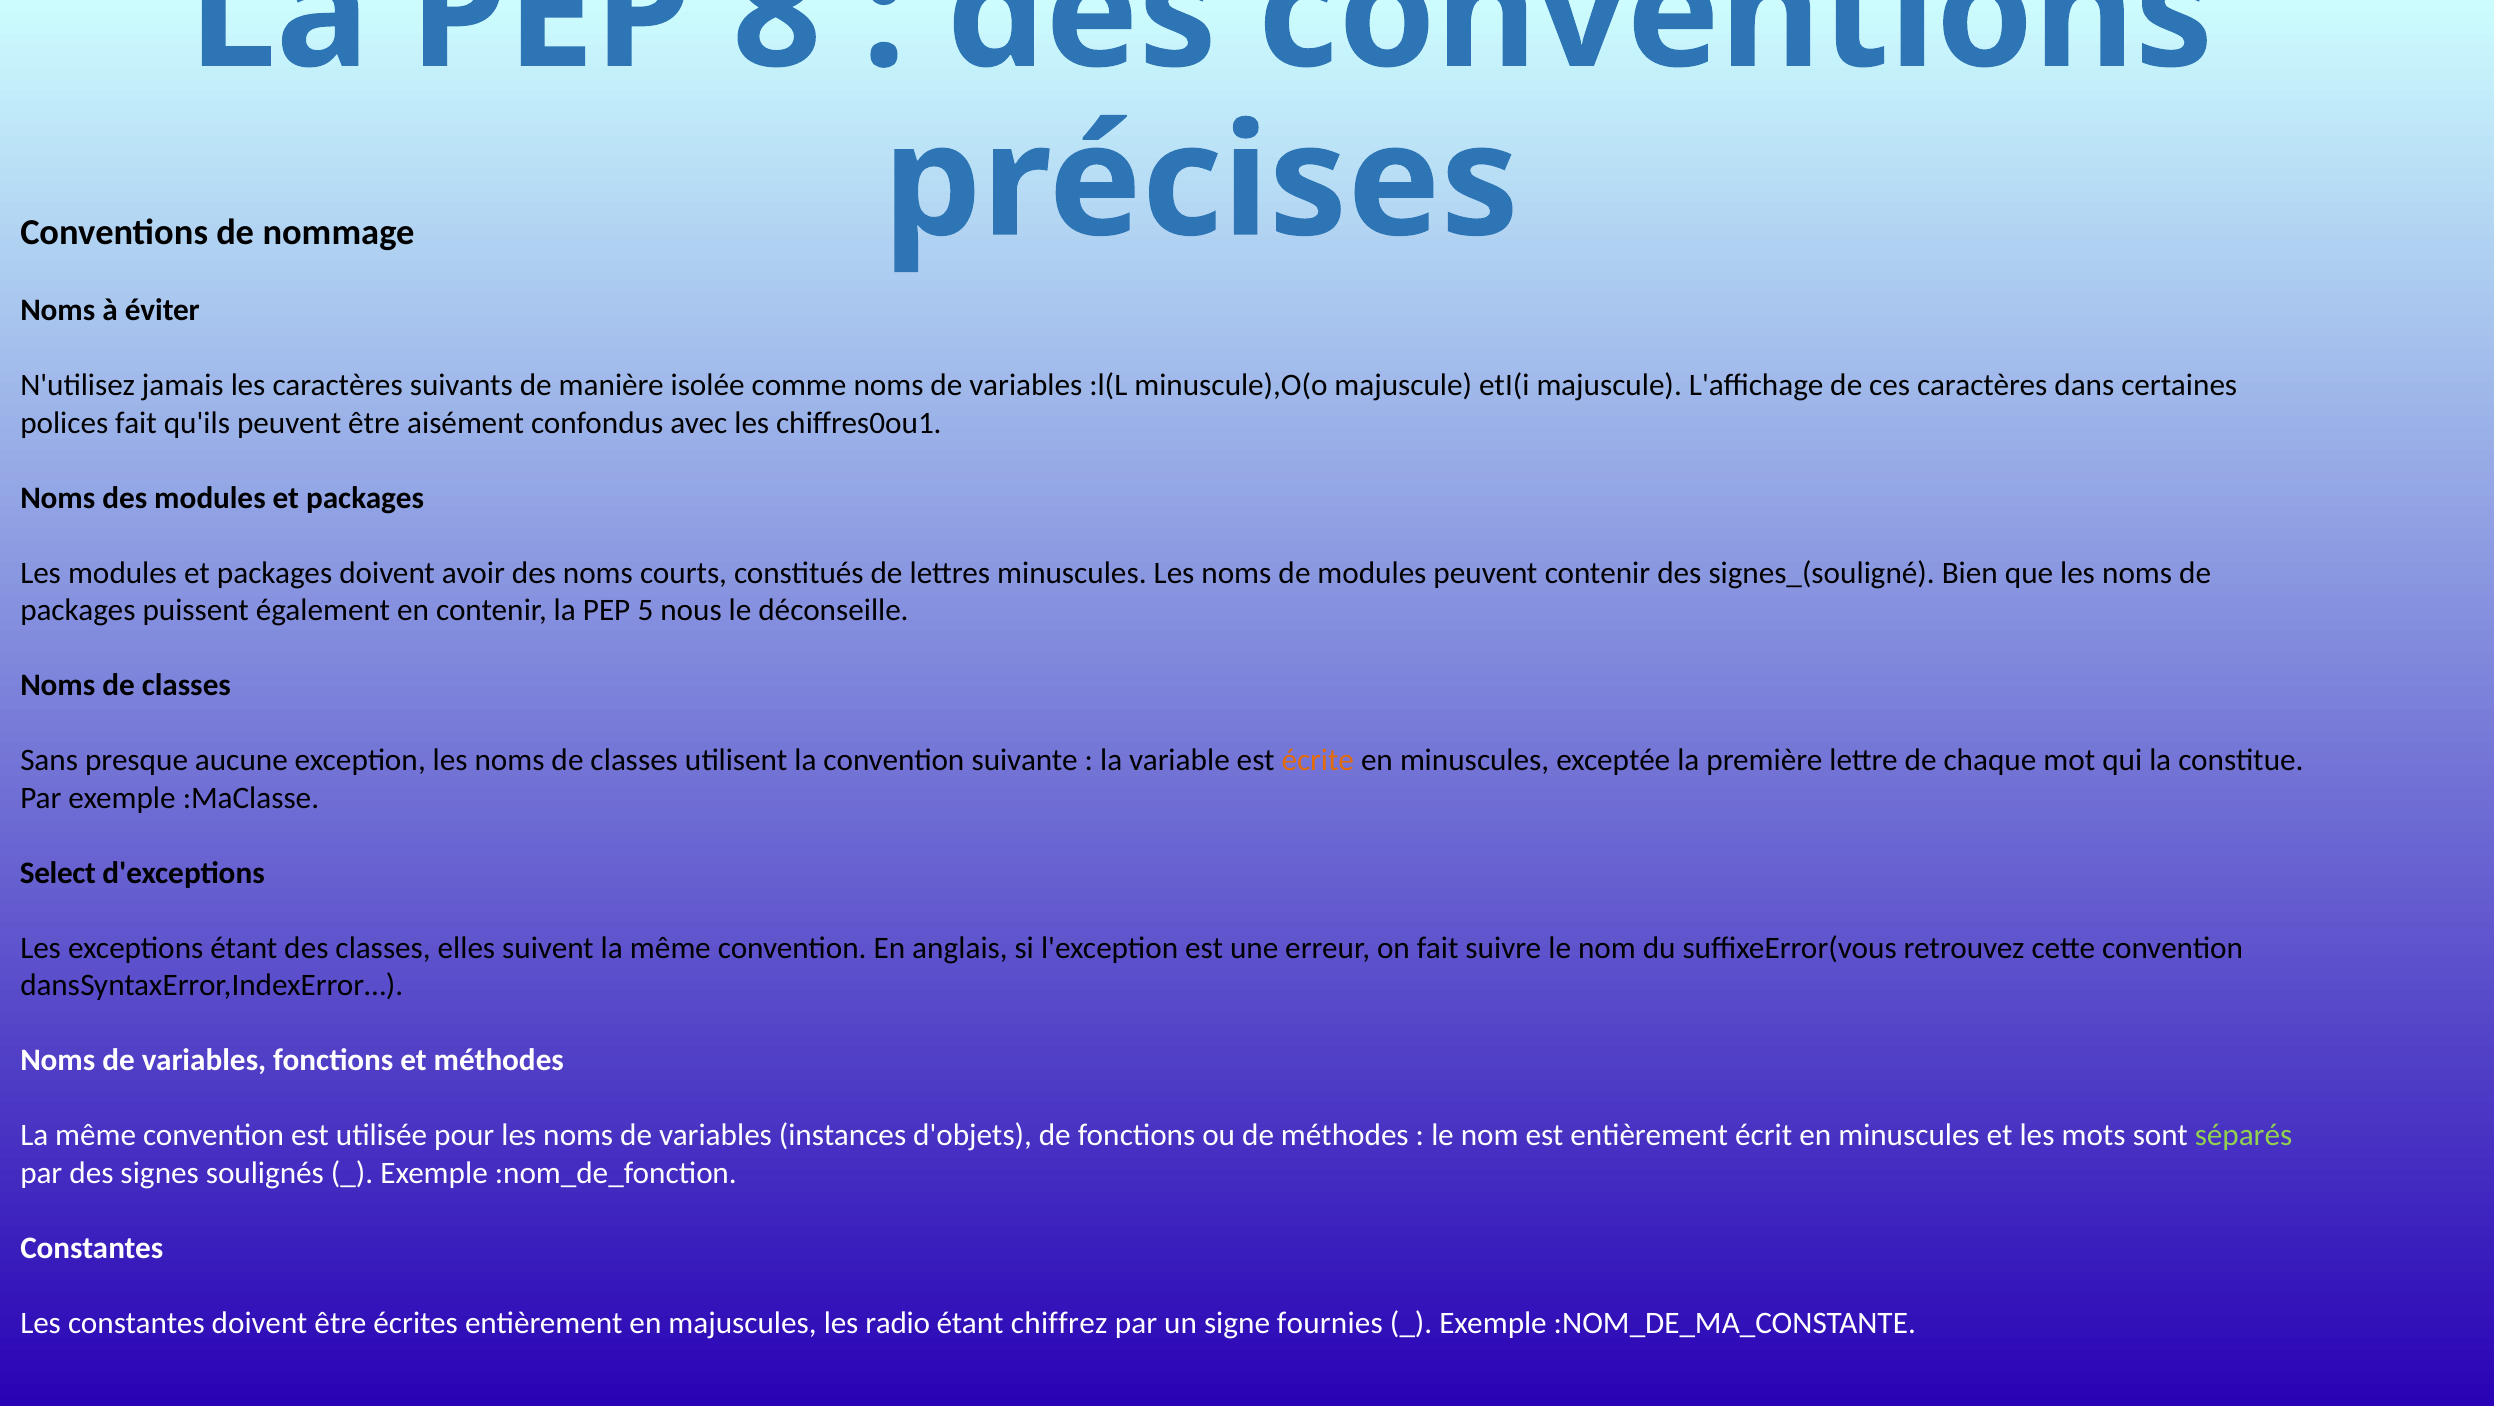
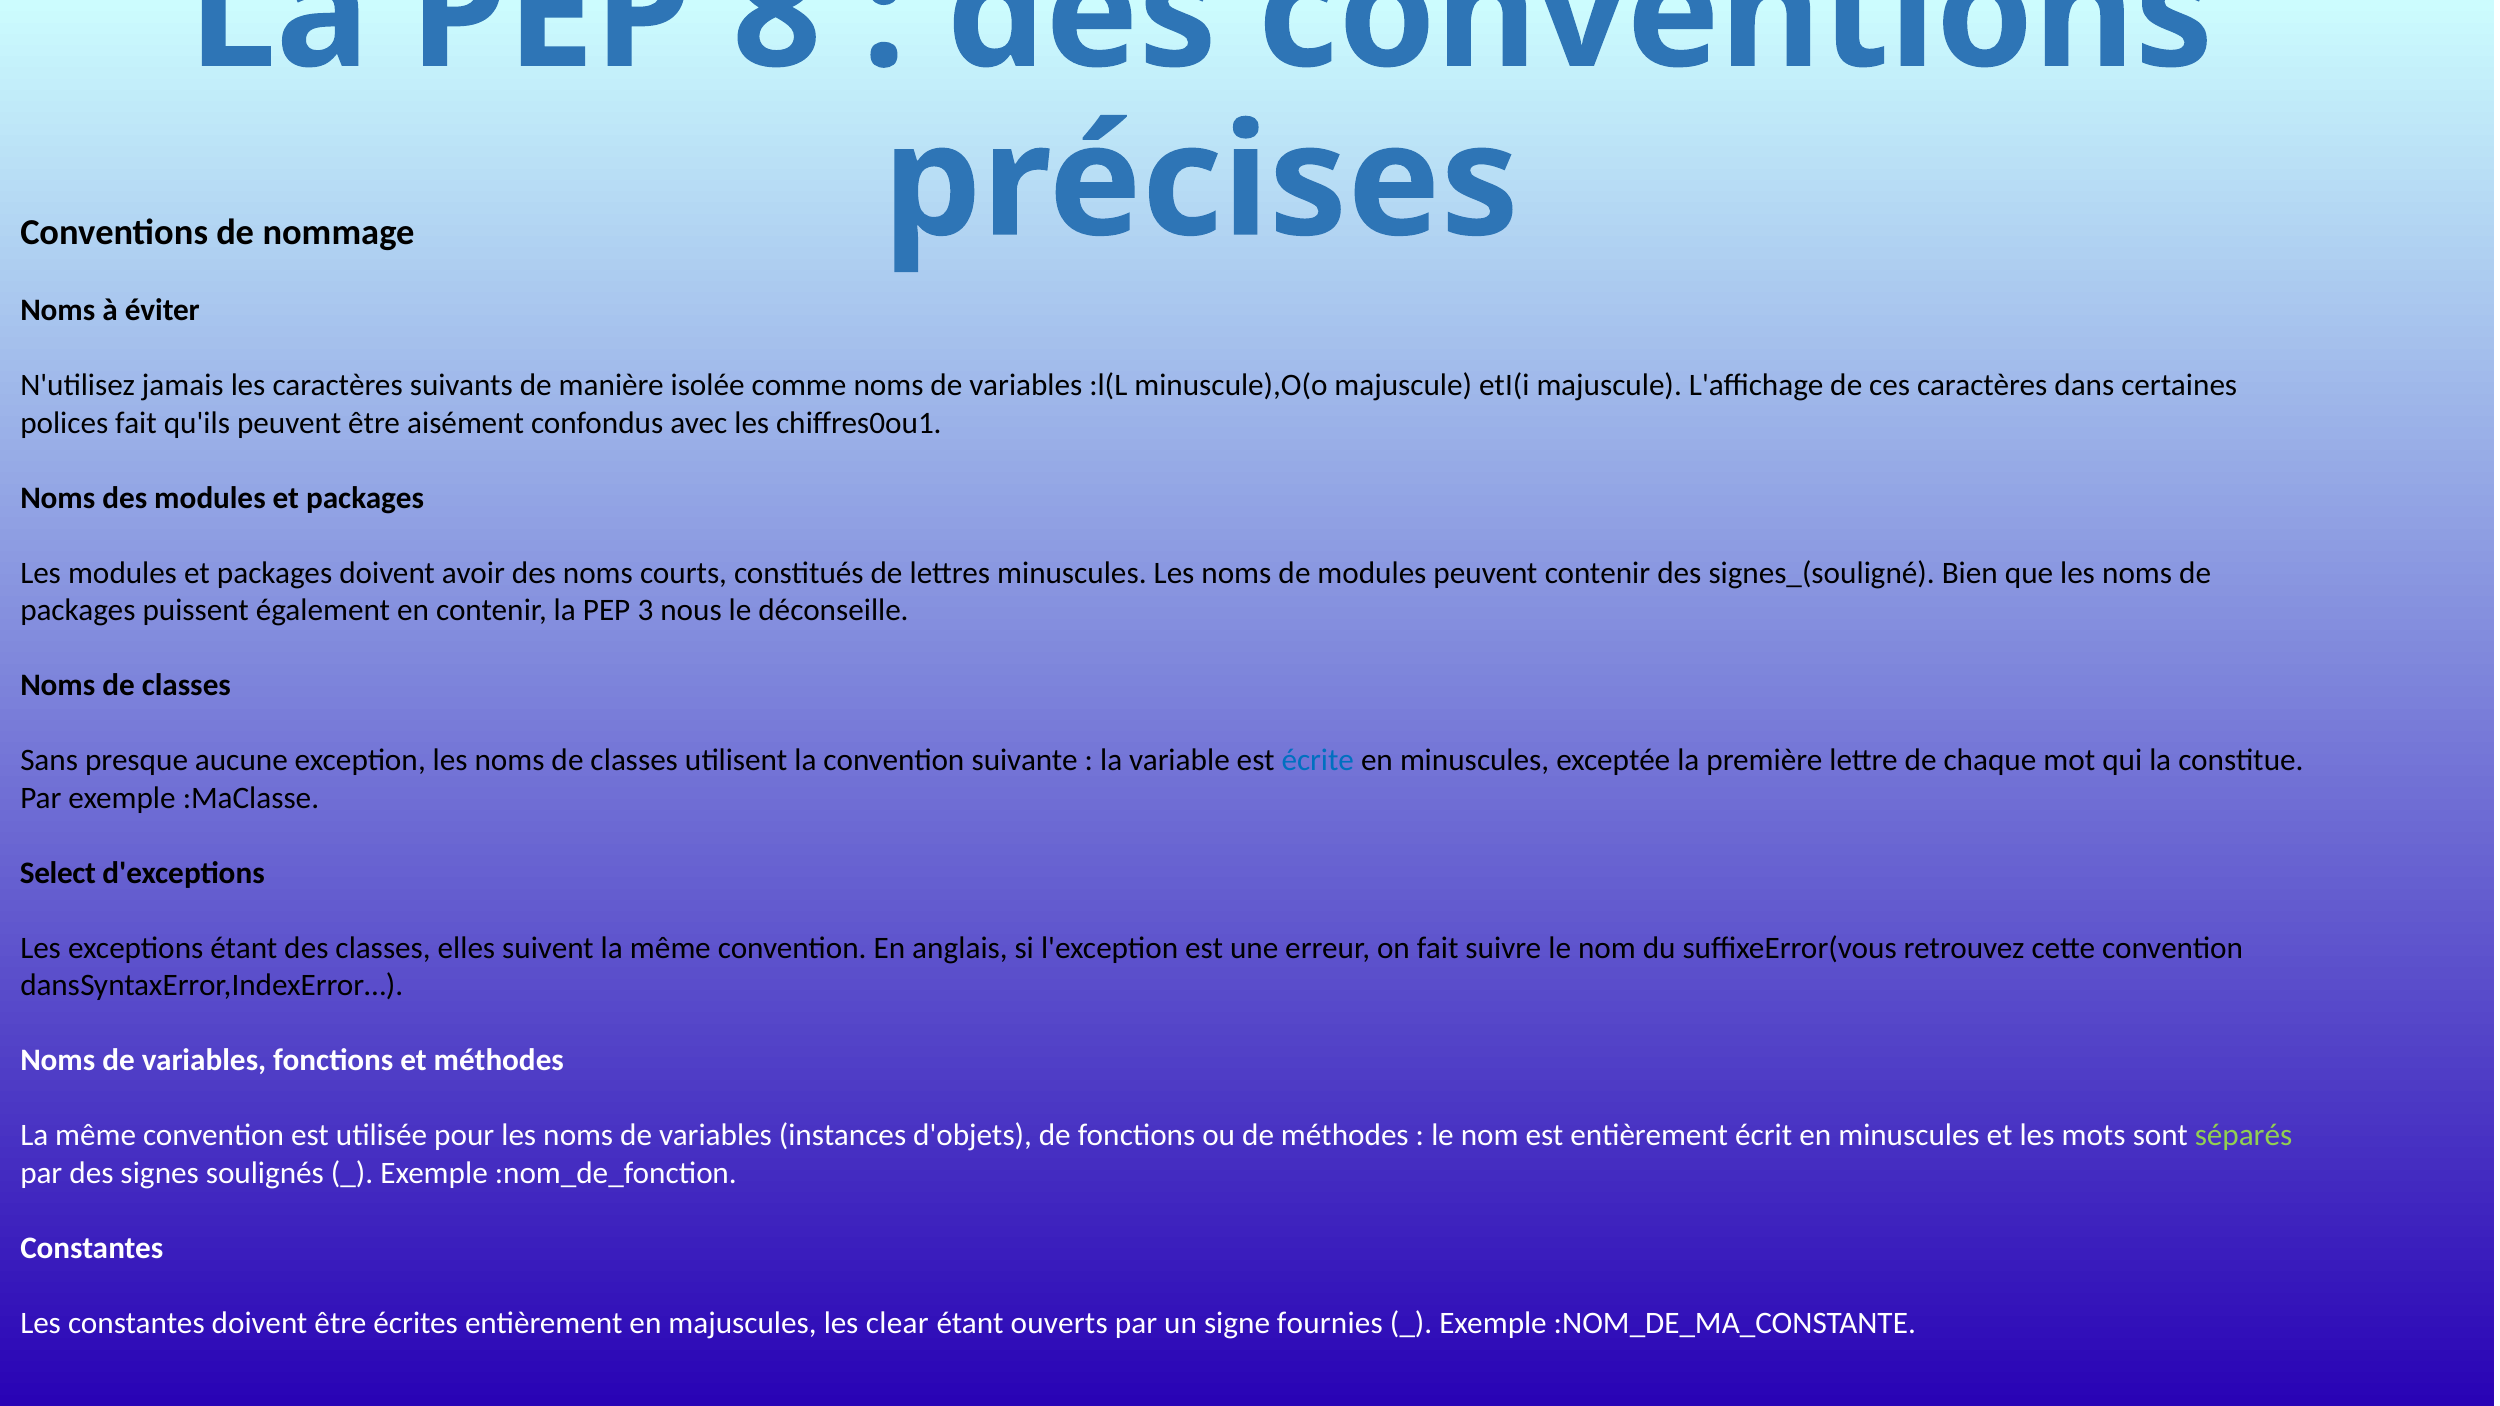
5: 5 -> 3 (645, 611)
écrite colour: orange -> blue (1318, 761)
radio: radio -> clear (897, 1323)
chiffrez: chiffrez -> ouverts (1059, 1323)
